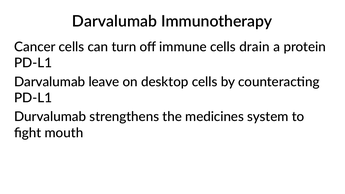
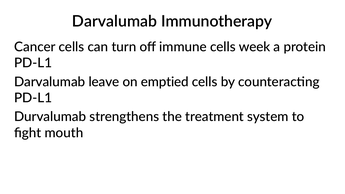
drain: drain -> week (255, 47)
desktop: desktop -> emptied (165, 82)
medicines: medicines -> treatment (215, 117)
